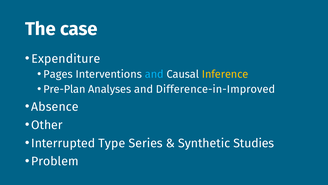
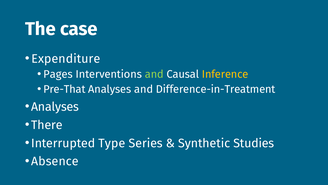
and colour: light blue -> light green (154, 74)
Pre-Plan: Pre-Plan -> Pre-That (64, 89)
Difference-in-Improved: Difference-in-Improved -> Difference-in-Treatment (216, 89)
Absence: Absence -> Analyses (55, 106)
Other: Other -> There (47, 125)
Problem: Problem -> Absence (55, 161)
